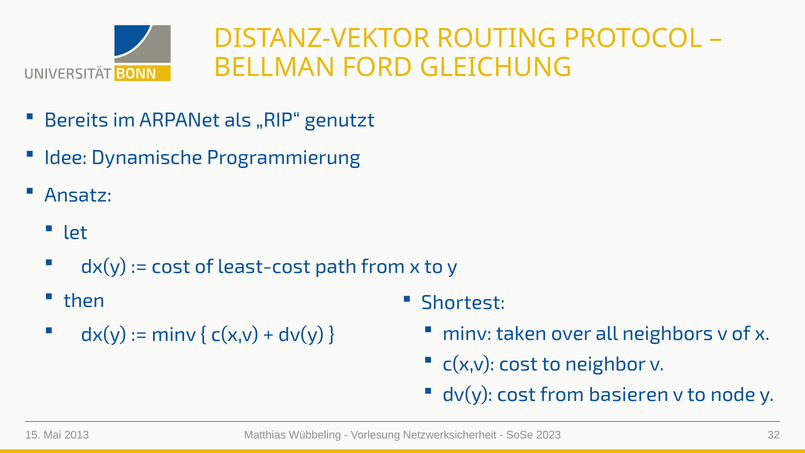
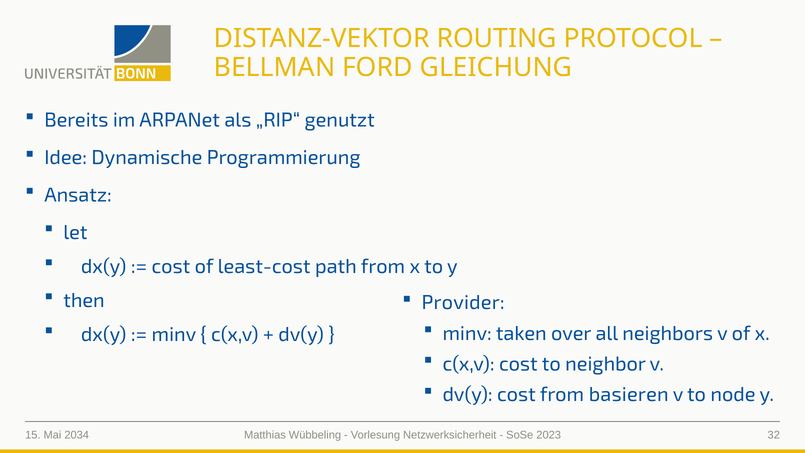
Shortest: Shortest -> Provider (463, 303)
2013: 2013 -> 2034 (77, 435)
